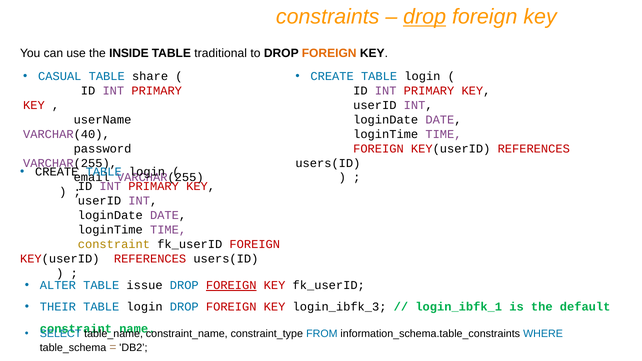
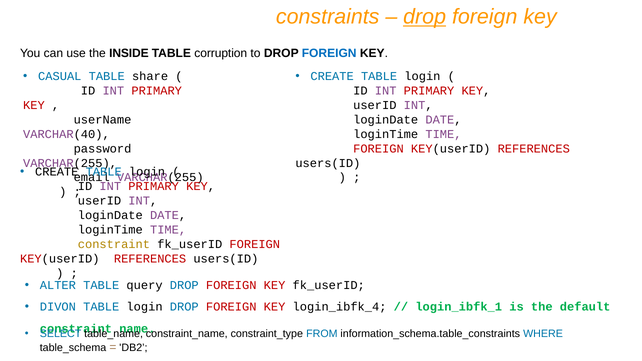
traditional: traditional -> corruption (221, 53)
FOREIGN colour: orange -> blue (329, 53)
issue: issue -> query (145, 285)
FOREIGN underline: present -> none (231, 285)
THEIR: THEIR -> DIVON (58, 307)
login_ibfk_3: login_ibfk_3 -> login_ibfk_4 (340, 307)
